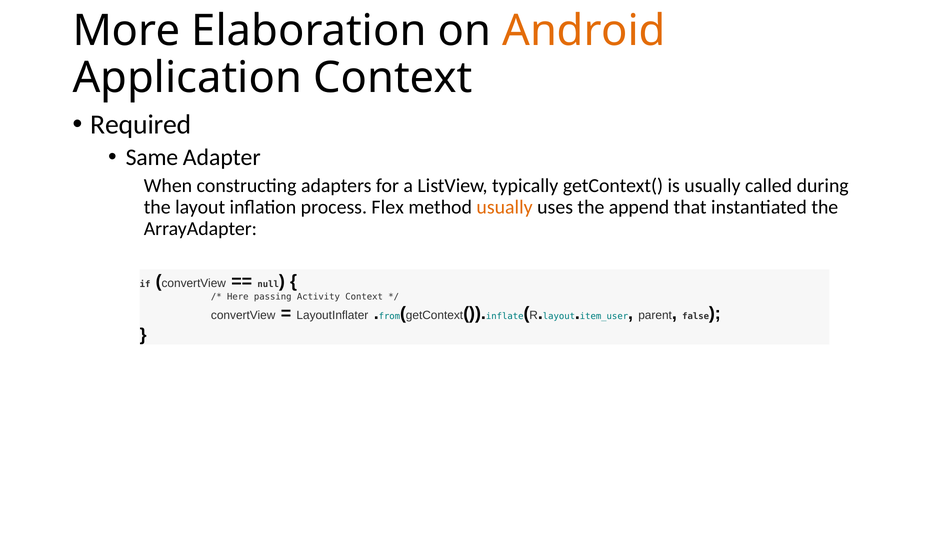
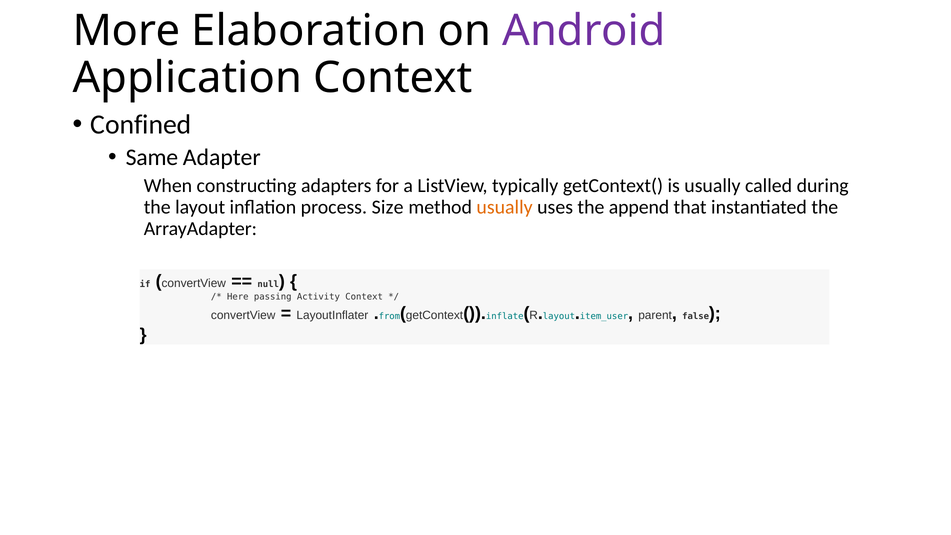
Android colour: orange -> purple (584, 31)
Required: Required -> Confined (141, 124)
Flex: Flex -> Size (388, 207)
